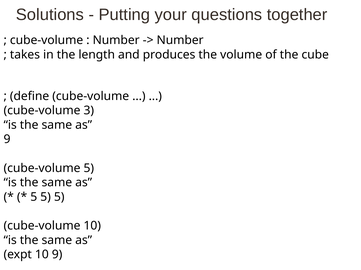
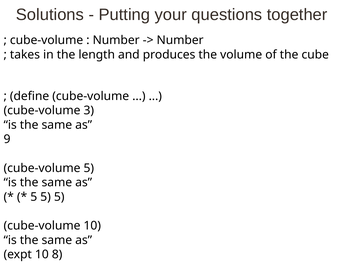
10 9: 9 -> 8 (57, 255)
